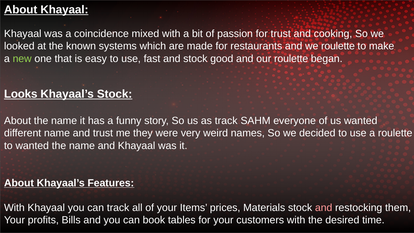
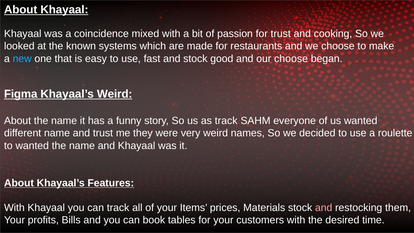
we roulette: roulette -> choose (338, 46)
new colour: light green -> light blue (22, 59)
our roulette: roulette -> choose (291, 59)
Looks: Looks -> Figma (21, 94)
Khayaal’s Stock: Stock -> Weird (115, 94)
